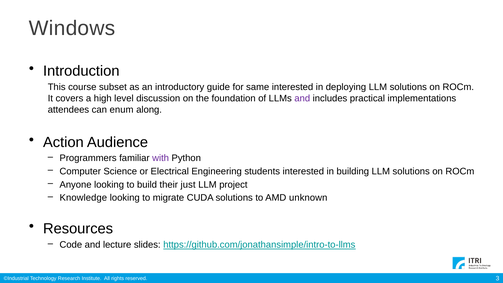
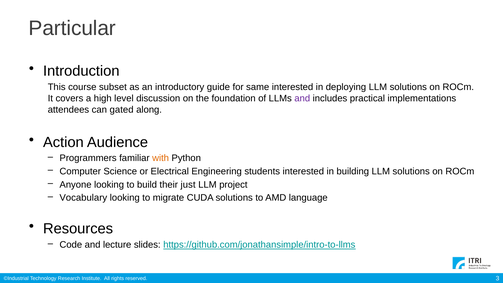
Windows: Windows -> Particular (72, 28)
enum: enum -> gated (122, 110)
with colour: purple -> orange (161, 158)
Knowledge: Knowledge -> Vocabulary (83, 198)
unknown: unknown -> language (308, 198)
